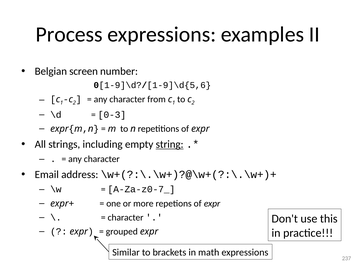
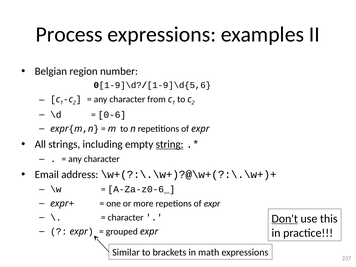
screen: screen -> region (84, 71)
0-3: 0-3 -> 0-6 (112, 115)
A-Za-z0-7_: A-Za-z0-7_ -> A-Za-z0-6_ (141, 189)
Don't underline: none -> present (285, 219)
